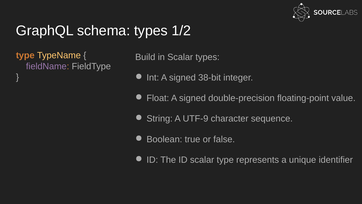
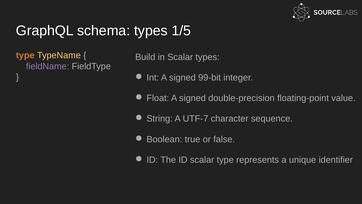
1/2: 1/2 -> 1/5 (181, 31)
38‐bit: 38‐bit -> 99‐bit (210, 77)
UTF‐9: UTF‐9 -> UTF‐7 (195, 118)
